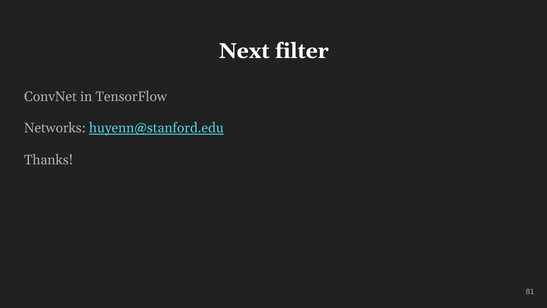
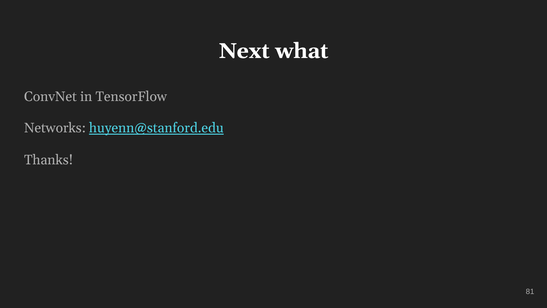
filter: filter -> what (302, 51)
